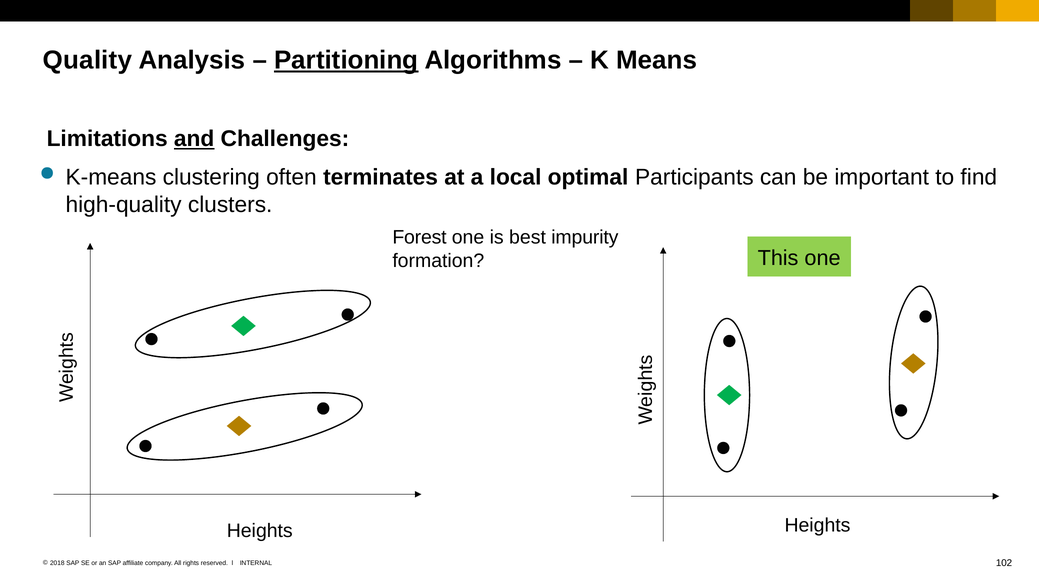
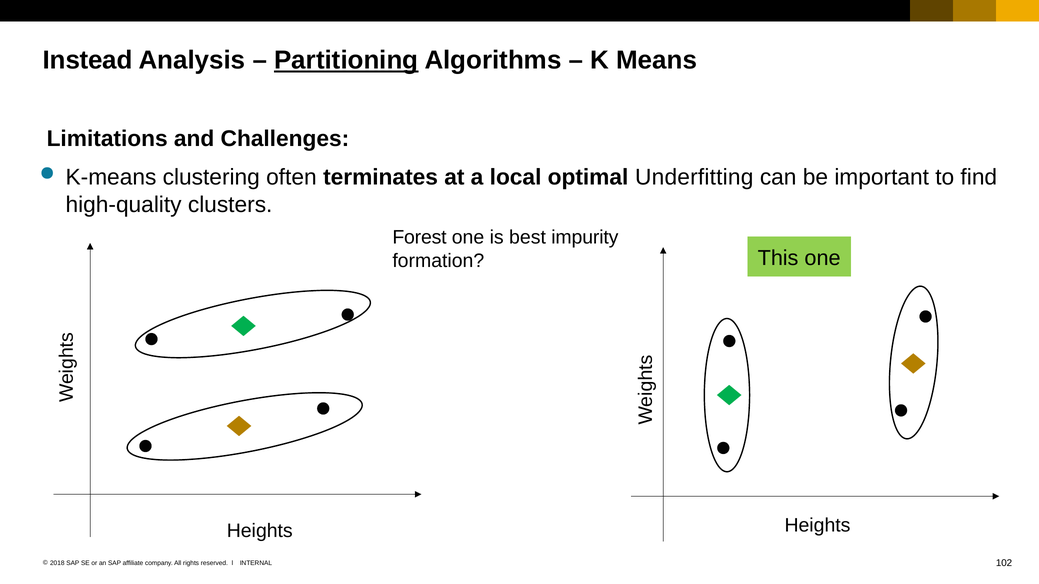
Quality: Quality -> Instead (88, 60)
and underline: present -> none (194, 139)
Participants: Participants -> Underfitting (694, 177)
